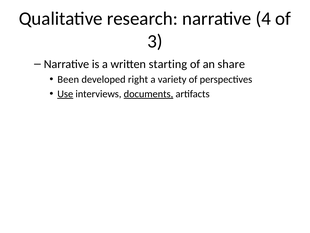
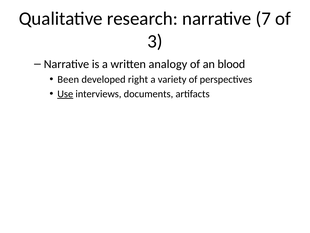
4: 4 -> 7 (263, 19)
starting: starting -> analogy (168, 64)
share: share -> blood (231, 64)
documents underline: present -> none (148, 94)
